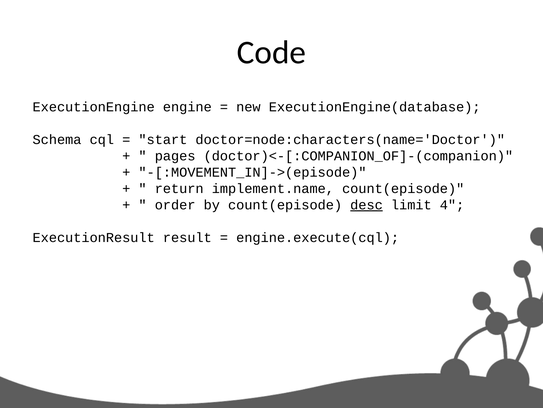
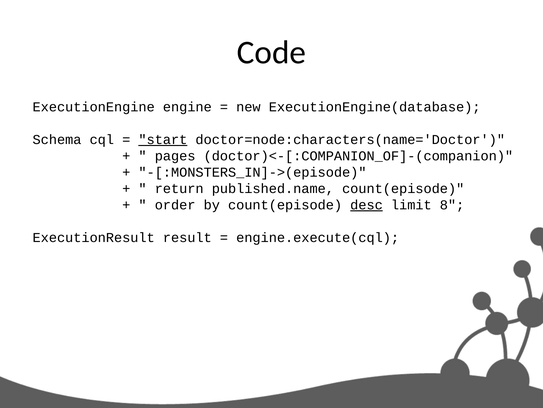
start underline: none -> present (163, 139)
-[:MOVEMENT_IN]->(episode: -[:MOVEMENT_IN]->(episode -> -[:MONSTERS_IN]->(episode (252, 172)
implement.name: implement.name -> published.name (273, 188)
4: 4 -> 8 (452, 205)
